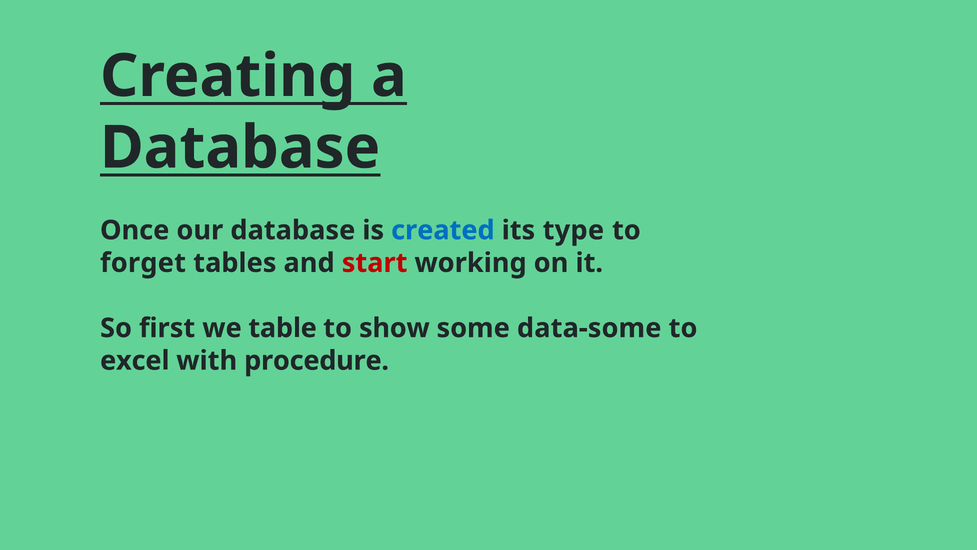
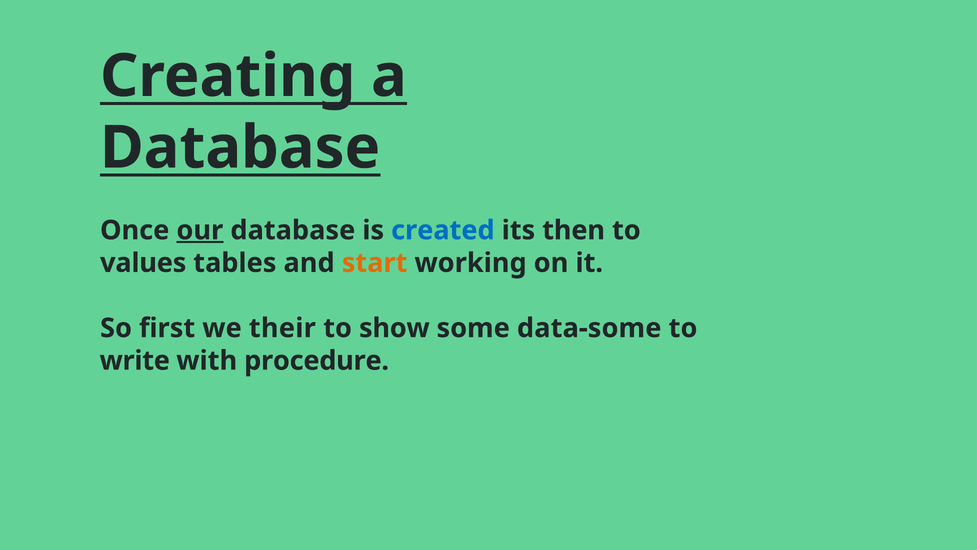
our underline: none -> present (200, 230)
type: type -> then (574, 230)
forget: forget -> values (143, 263)
start colour: red -> orange (375, 263)
table: table -> their (282, 328)
excel: excel -> write (135, 360)
